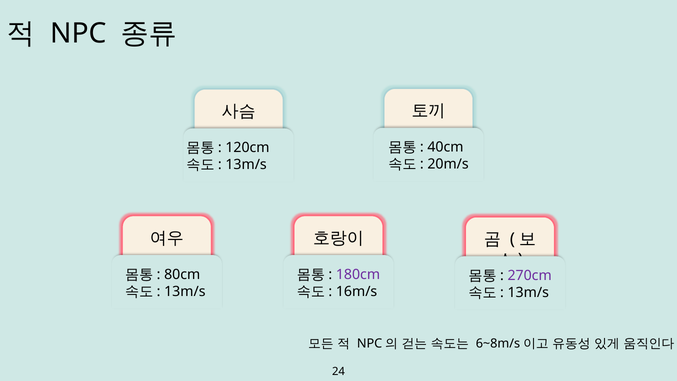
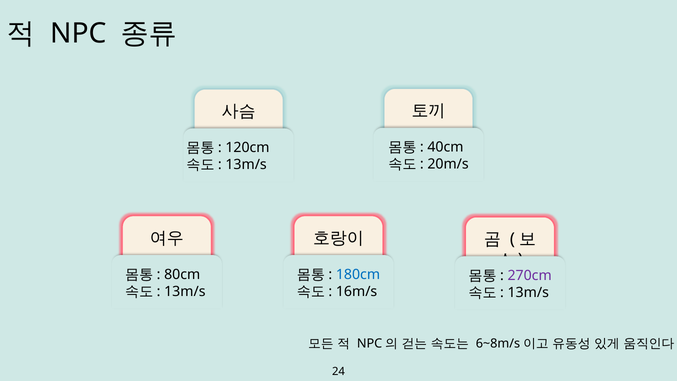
180cm colour: purple -> blue (358, 275)
